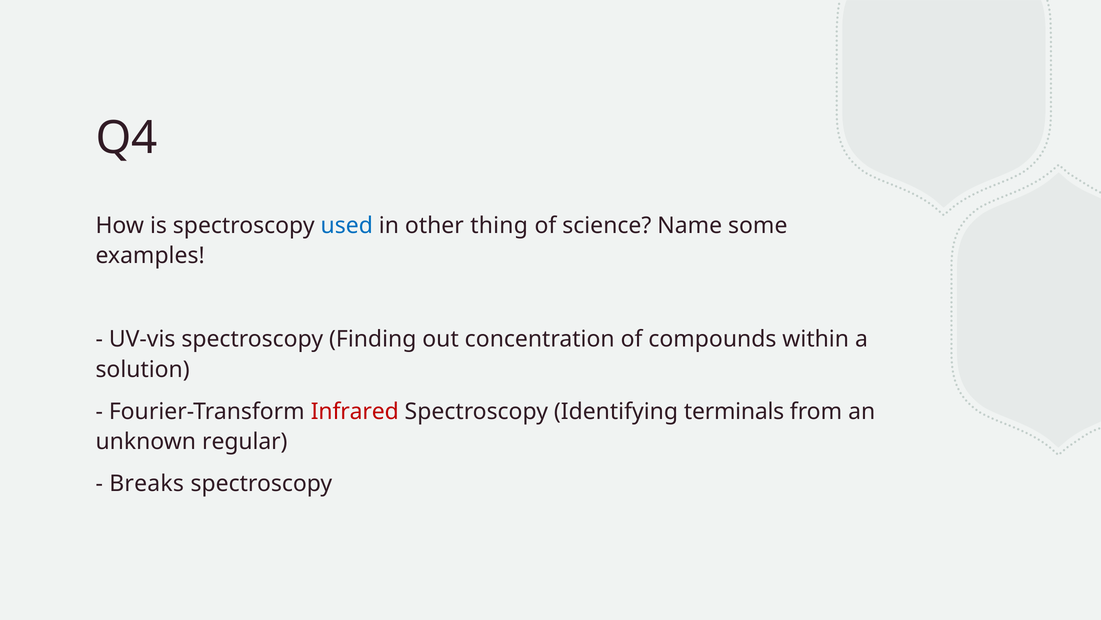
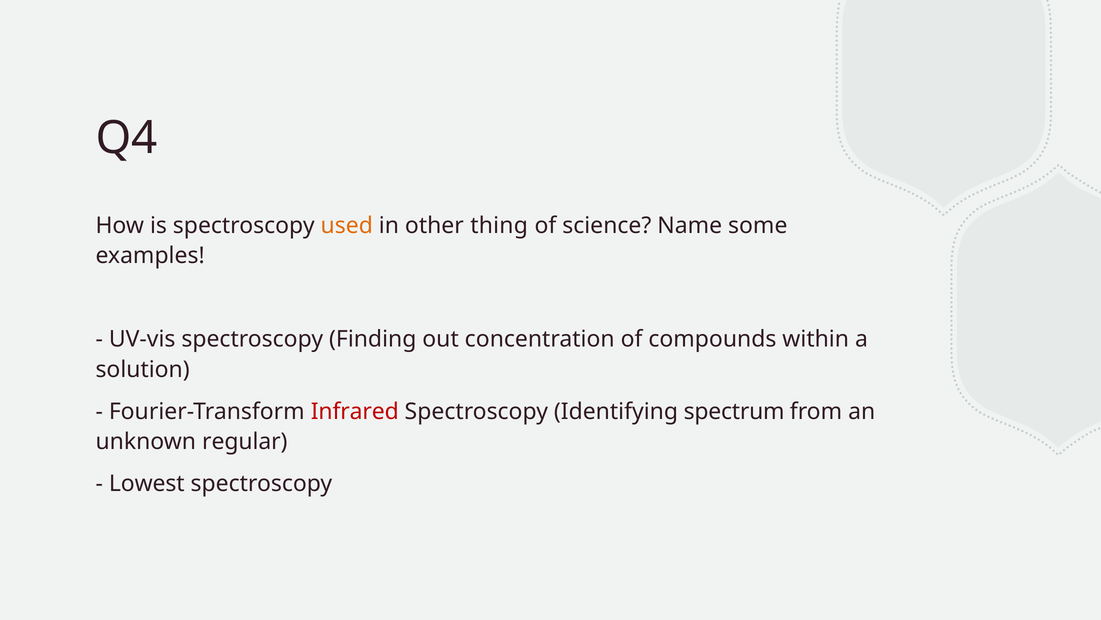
used colour: blue -> orange (347, 225)
terminals: terminals -> spectrum (734, 411)
Breaks: Breaks -> Lowest (147, 483)
